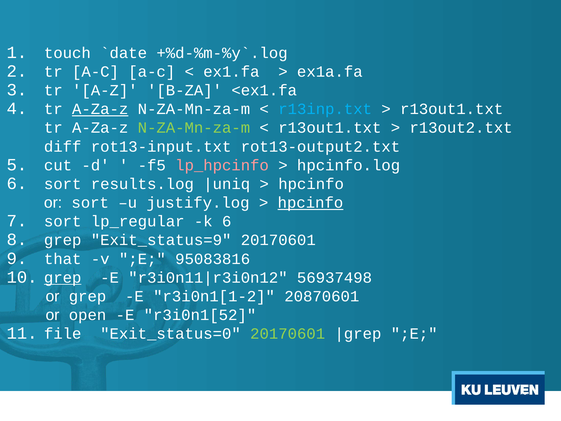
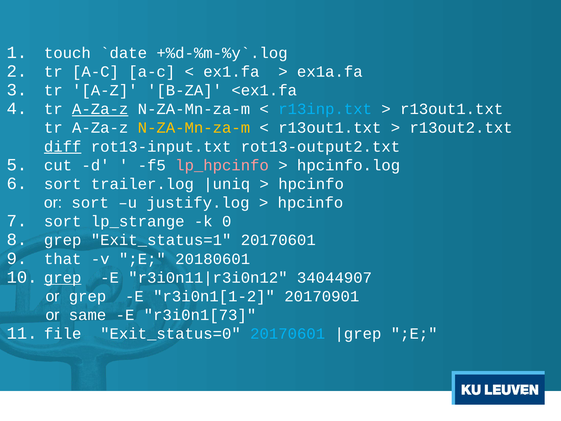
N-ZA-Mn-za-m colour: light green -> yellow (194, 128)
diff underline: none -> present (63, 146)
results.log: results.log -> trailer.log (142, 184)
hpcinfo underline: present -> none (310, 203)
lp_regular: lp_regular -> lp_strange (138, 221)
k 6: 6 -> 0 (227, 221)
Exit_status=9: Exit_status=9 -> Exit_status=1 (161, 240)
95083816: 95083816 -> 20180601 (213, 259)
56937498: 56937498 -> 34044907 (334, 277)
20870601: 20870601 -> 20170901 (322, 296)
open: open -> same (88, 315)
r3i0n1[52: r3i0n1[52 -> r3i0n1[73 (200, 315)
20170601 colour: light green -> light blue (288, 334)
